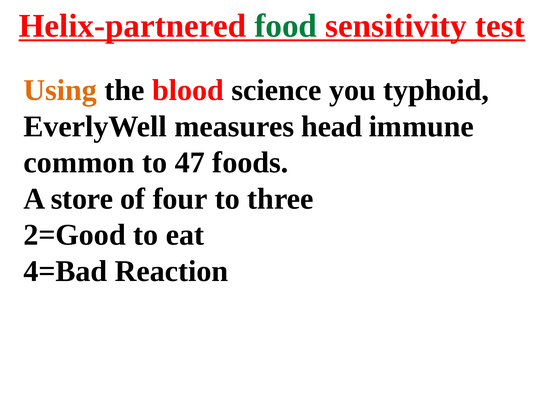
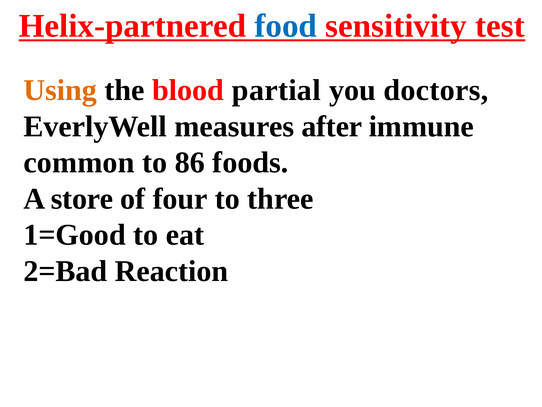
food colour: green -> blue (286, 26)
science: science -> partial (276, 90)
typhoid: typhoid -> doctors (436, 90)
head: head -> after (332, 126)
47: 47 -> 86 (190, 162)
2=Good: 2=Good -> 1=Good (75, 235)
4=Bad: 4=Bad -> 2=Bad (65, 271)
